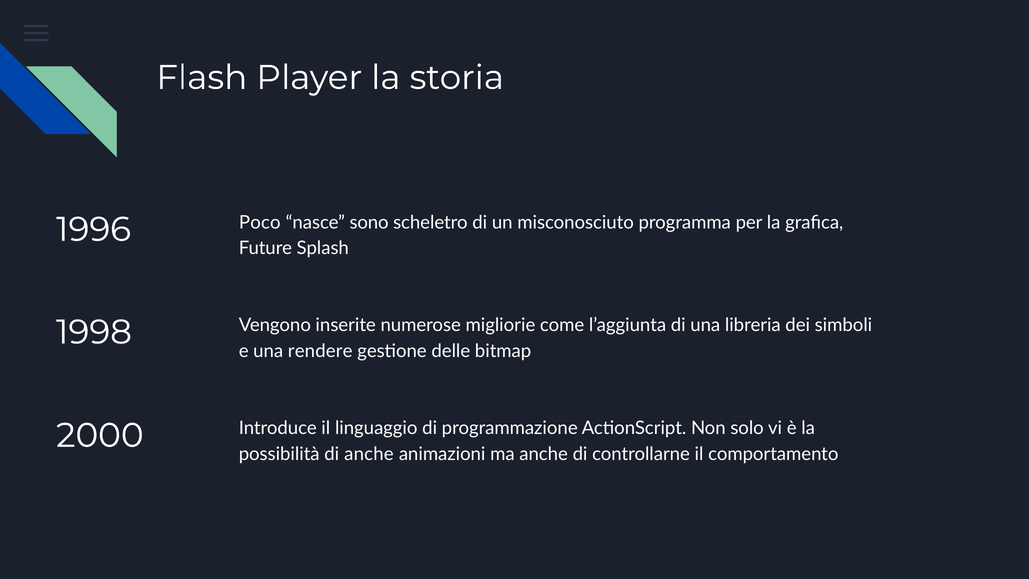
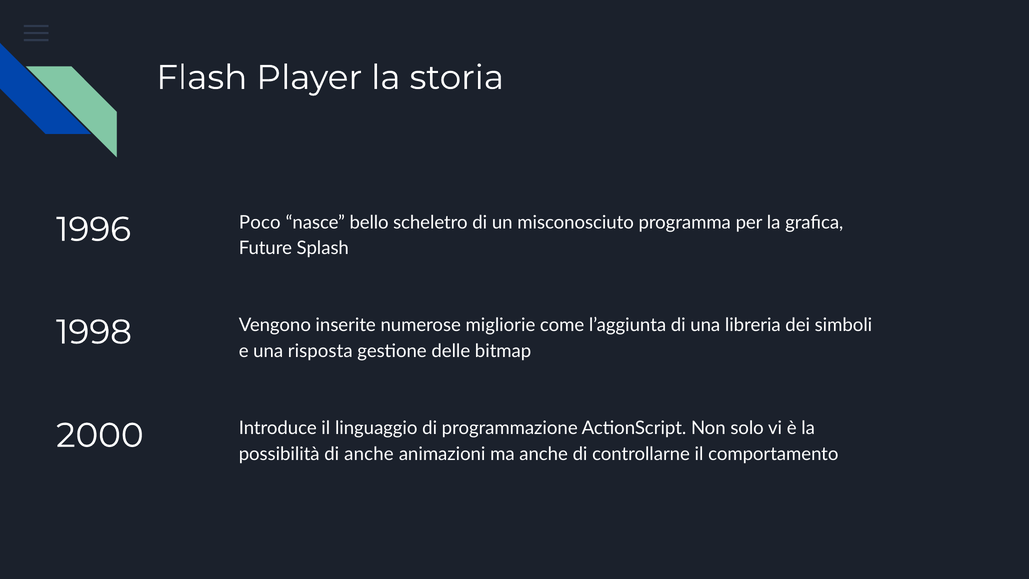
sono: sono -> bello (369, 222)
rendere: rendere -> risposta (320, 351)
